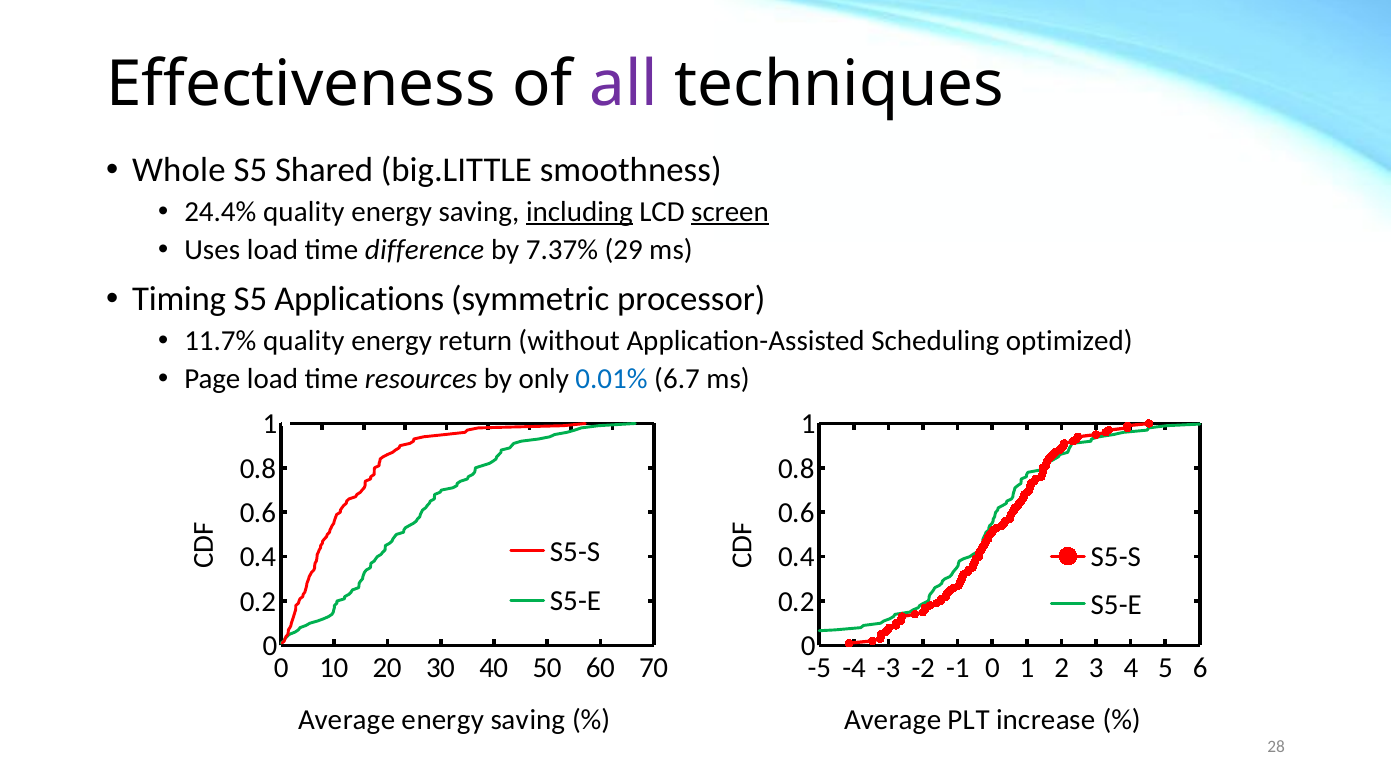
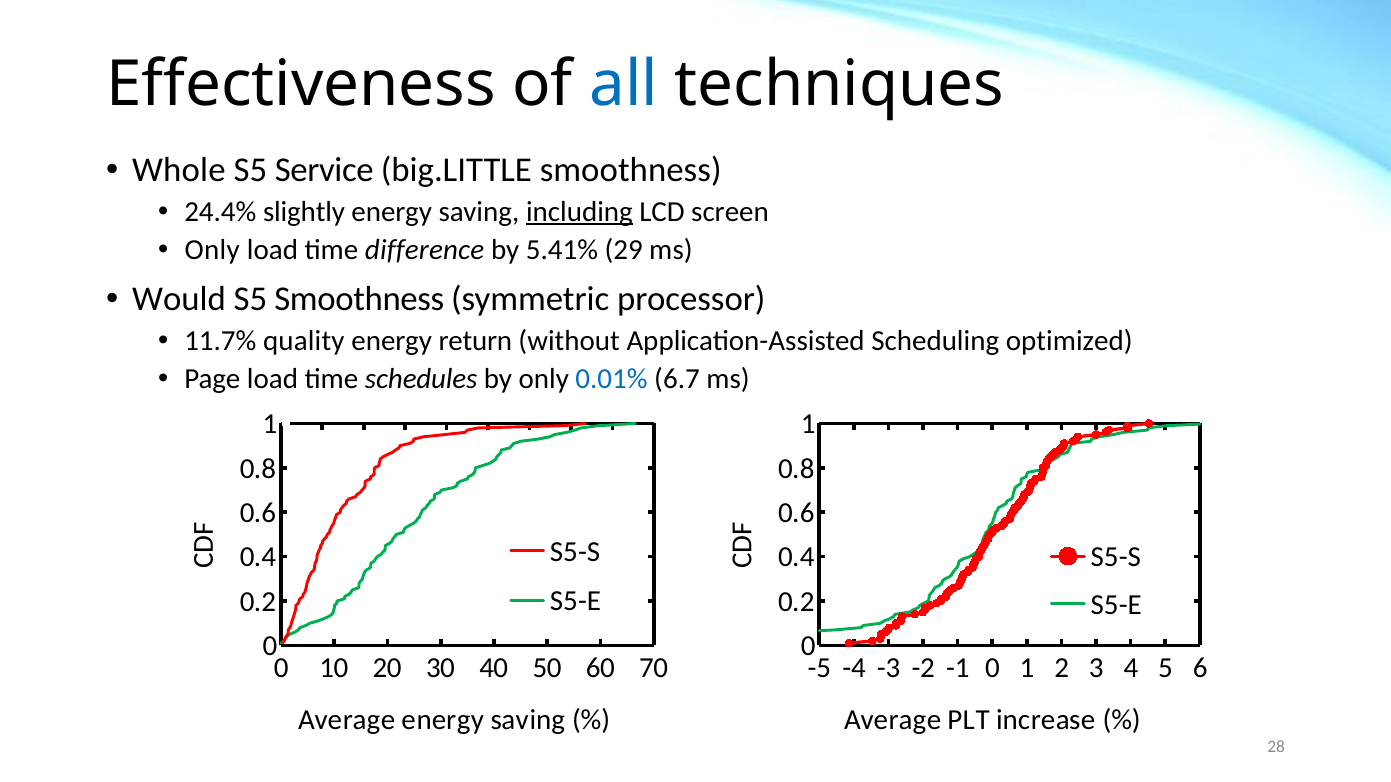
all colour: purple -> blue (624, 84)
Shared: Shared -> Service (324, 170)
24.4% quality: quality -> slightly (304, 212)
screen underline: present -> none (730, 212)
Uses: Uses -> Only (212, 250)
7.37%: 7.37% -> 5.41% (562, 250)
Timing: Timing -> Would (179, 299)
S5 Applications: Applications -> Smoothness (359, 299)
resources: resources -> schedules (421, 379)
